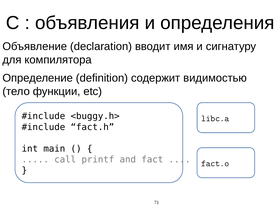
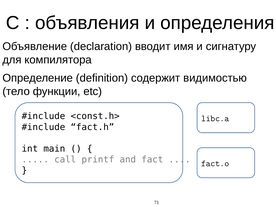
<buggy.h>: <buggy.h> -> <const.h> (95, 116)
